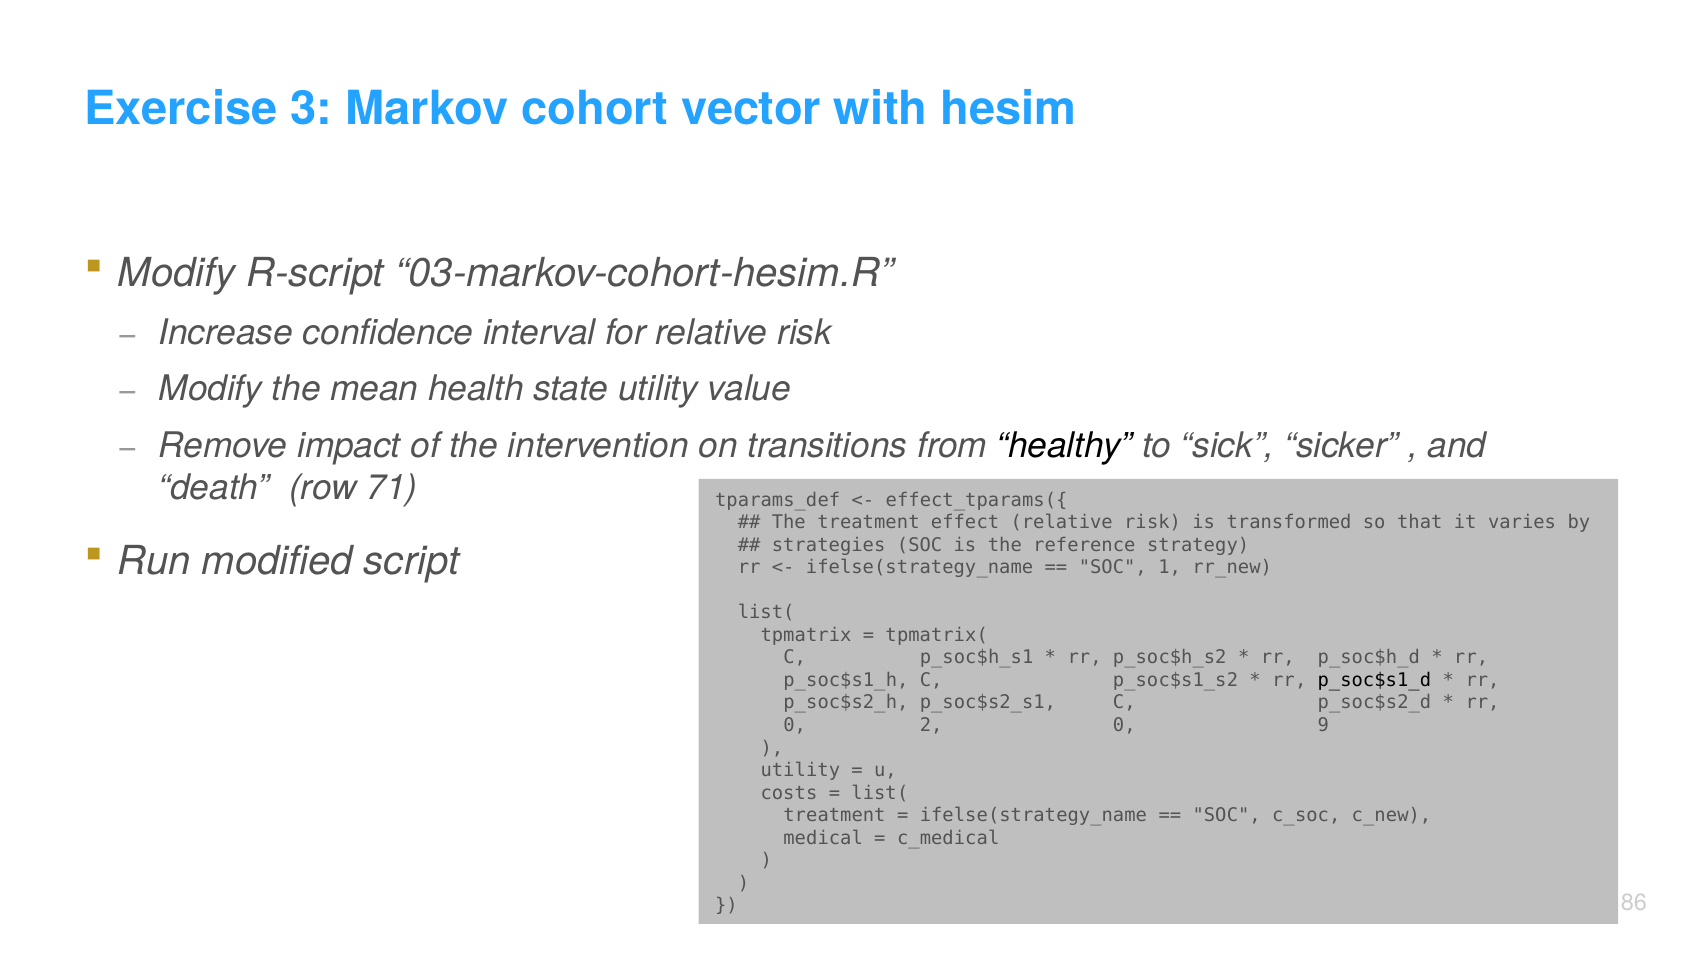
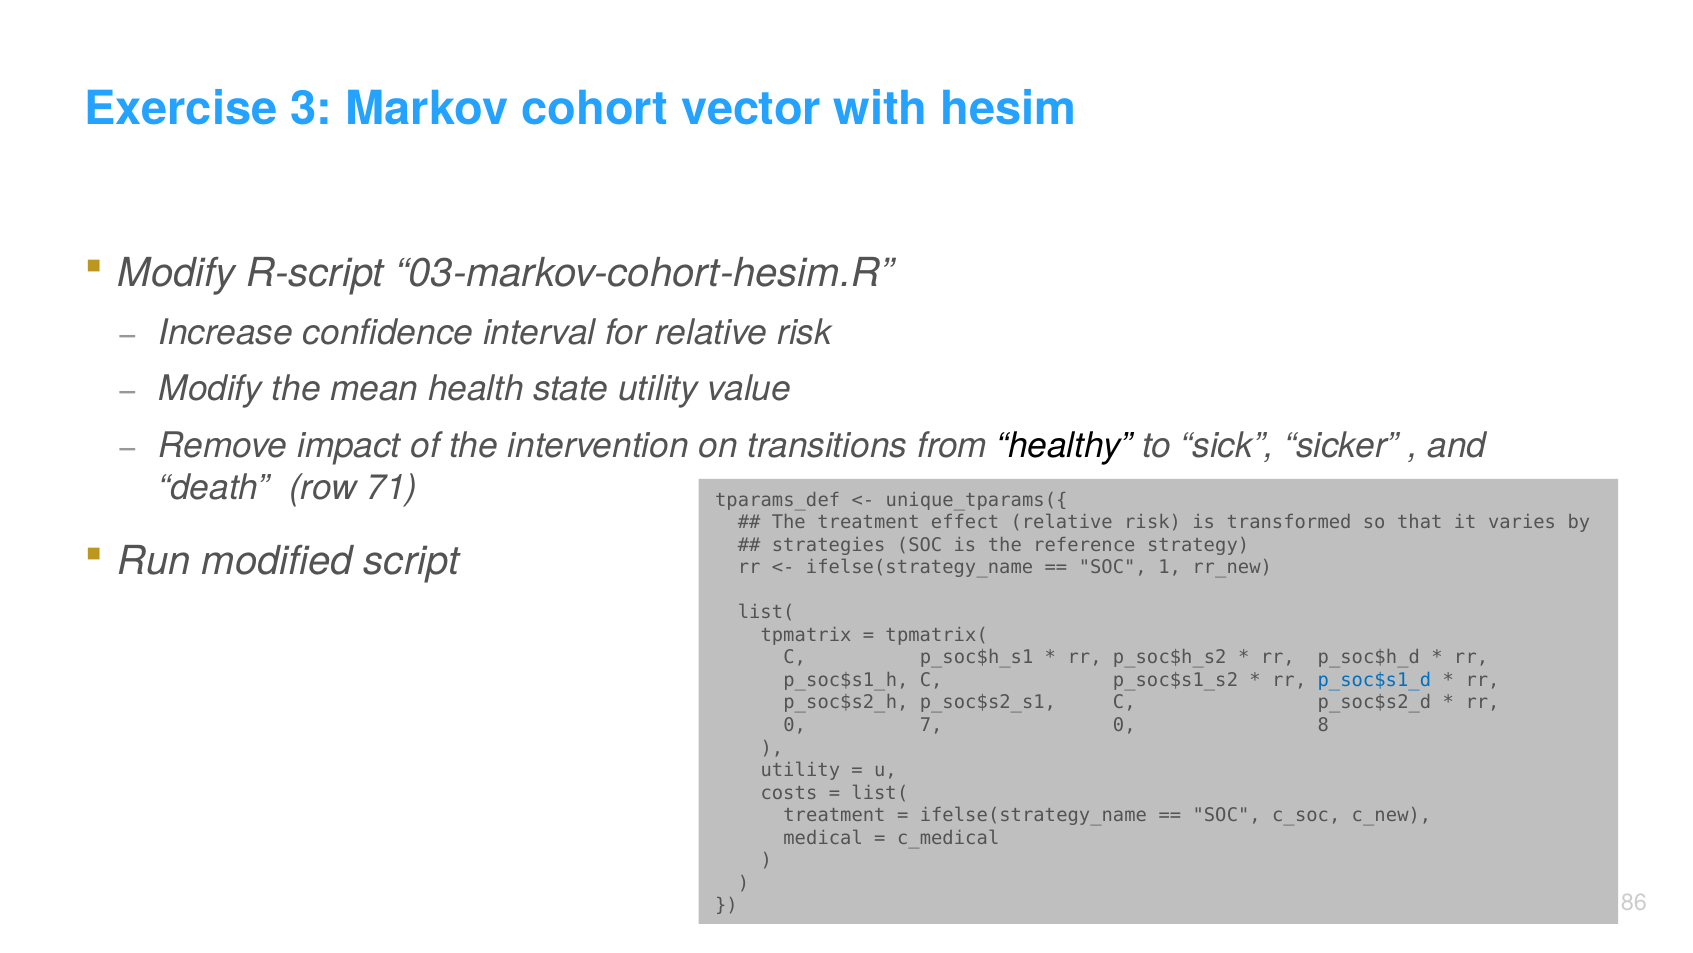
effect_tparams({: effect_tparams({ -> unique_tparams({ (977, 499)
p_soc$s1_d colour: black -> blue (1374, 680)
2: 2 -> 7 (931, 725)
9: 9 -> 8 (1323, 725)
